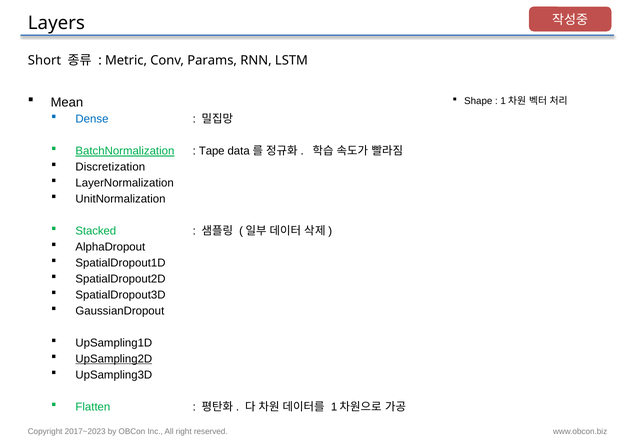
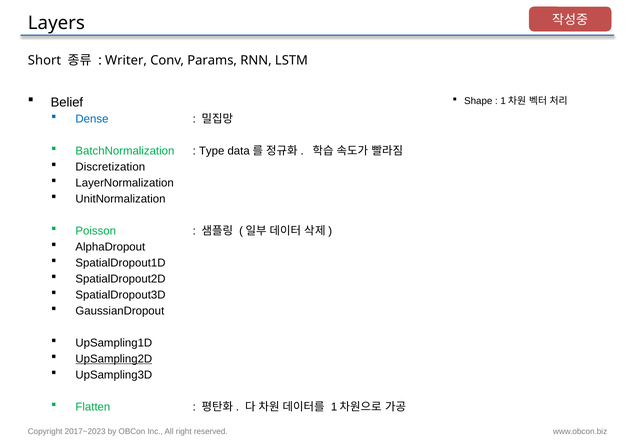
Metric: Metric -> Writer (126, 61)
Mean: Mean -> Belief (67, 102)
BatchNormalization underline: present -> none (125, 151)
Tape: Tape -> Type (212, 151)
Stacked: Stacked -> Poisson (96, 231)
